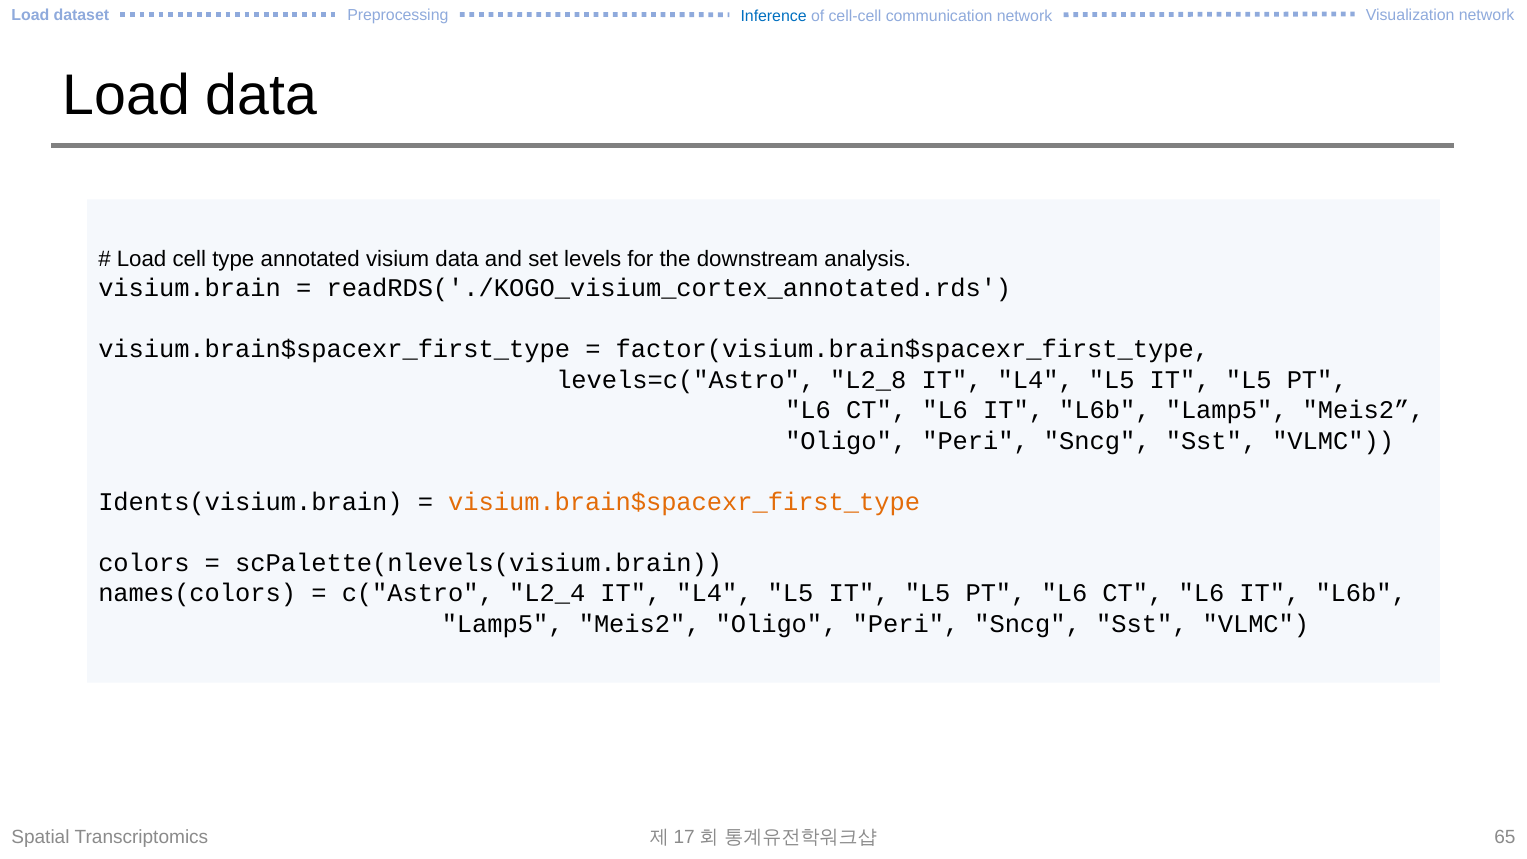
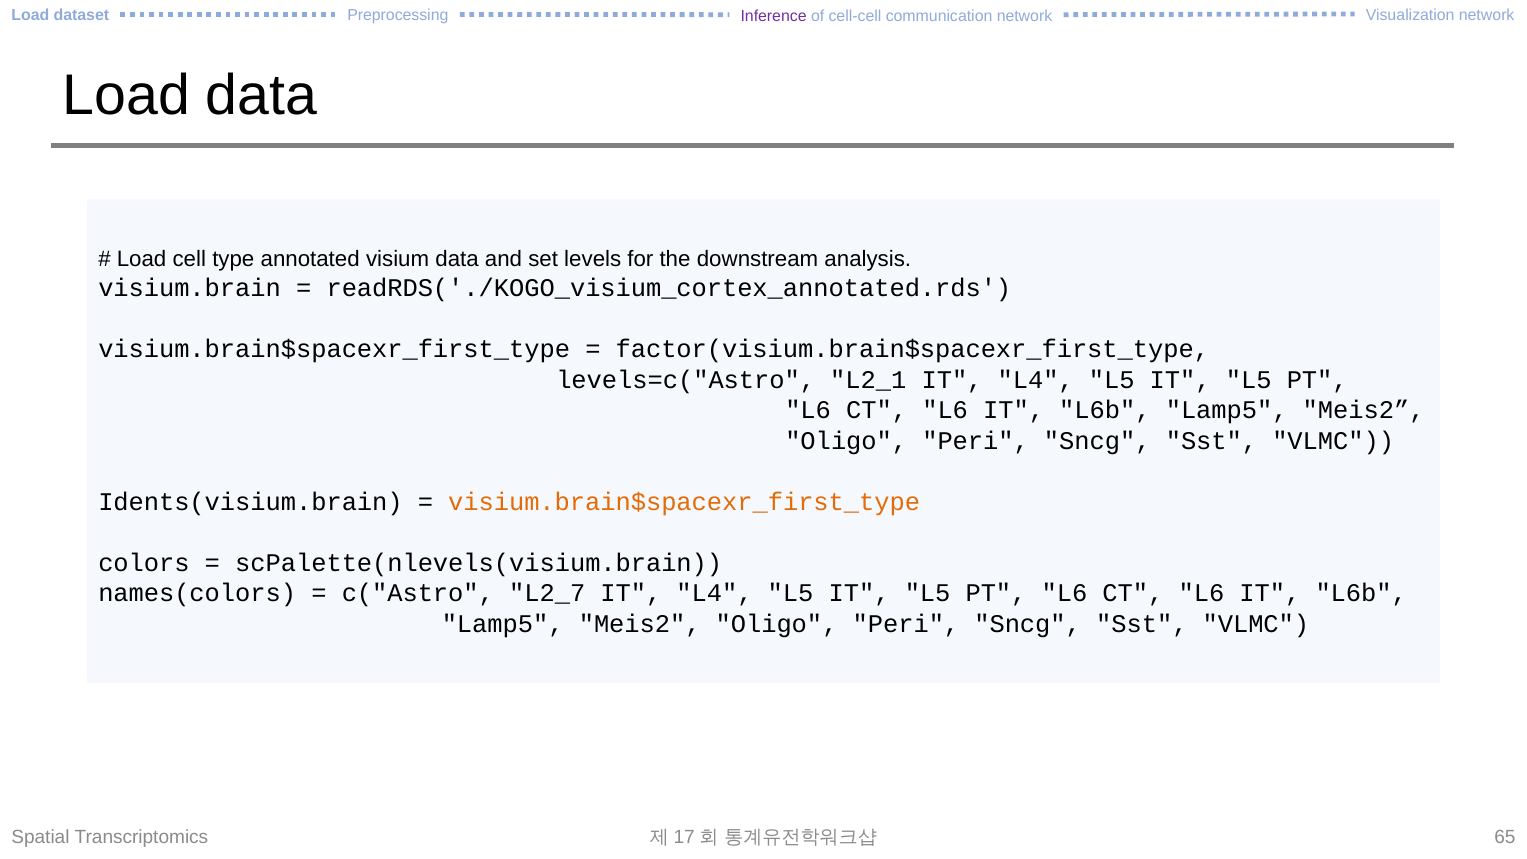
Inference colour: blue -> purple (774, 16)
L2_8: L2_8 -> L2_1 (868, 380)
L2_4: L2_4 -> L2_7 (547, 593)
